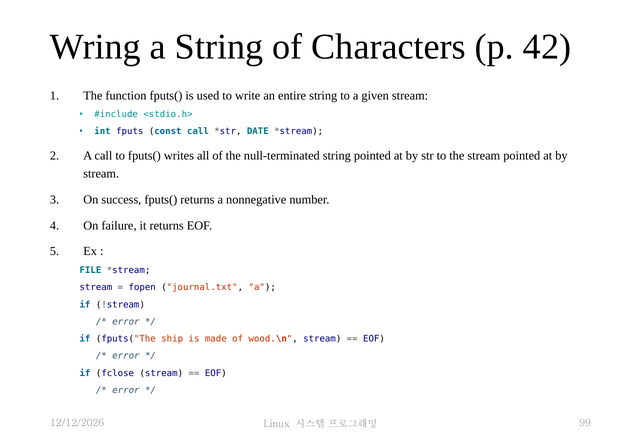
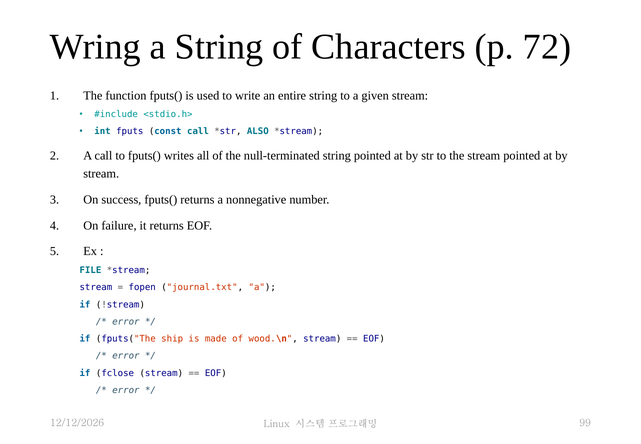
42: 42 -> 72 (547, 47)
DATE: DATE -> ALSO (258, 131)
